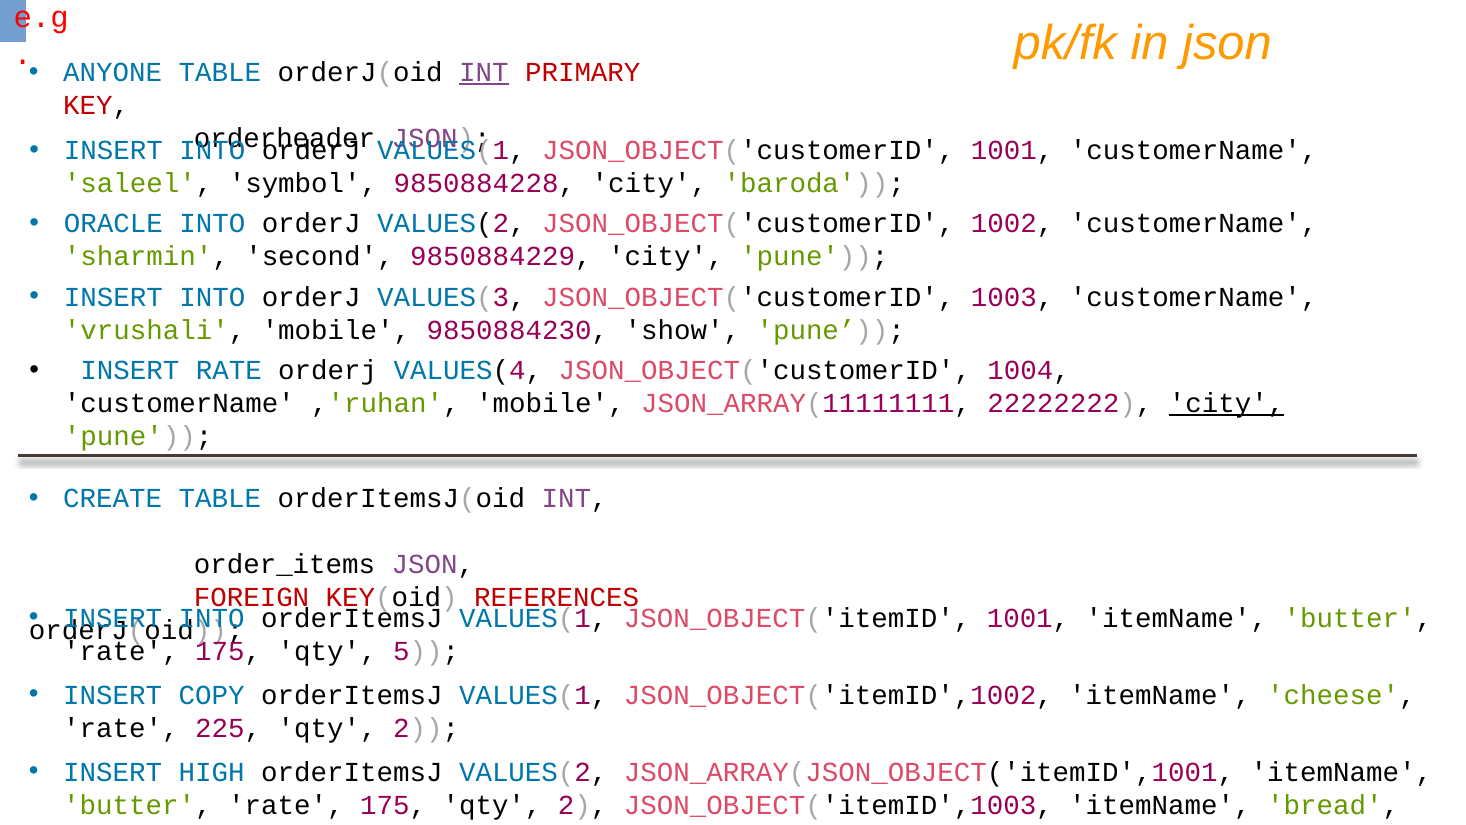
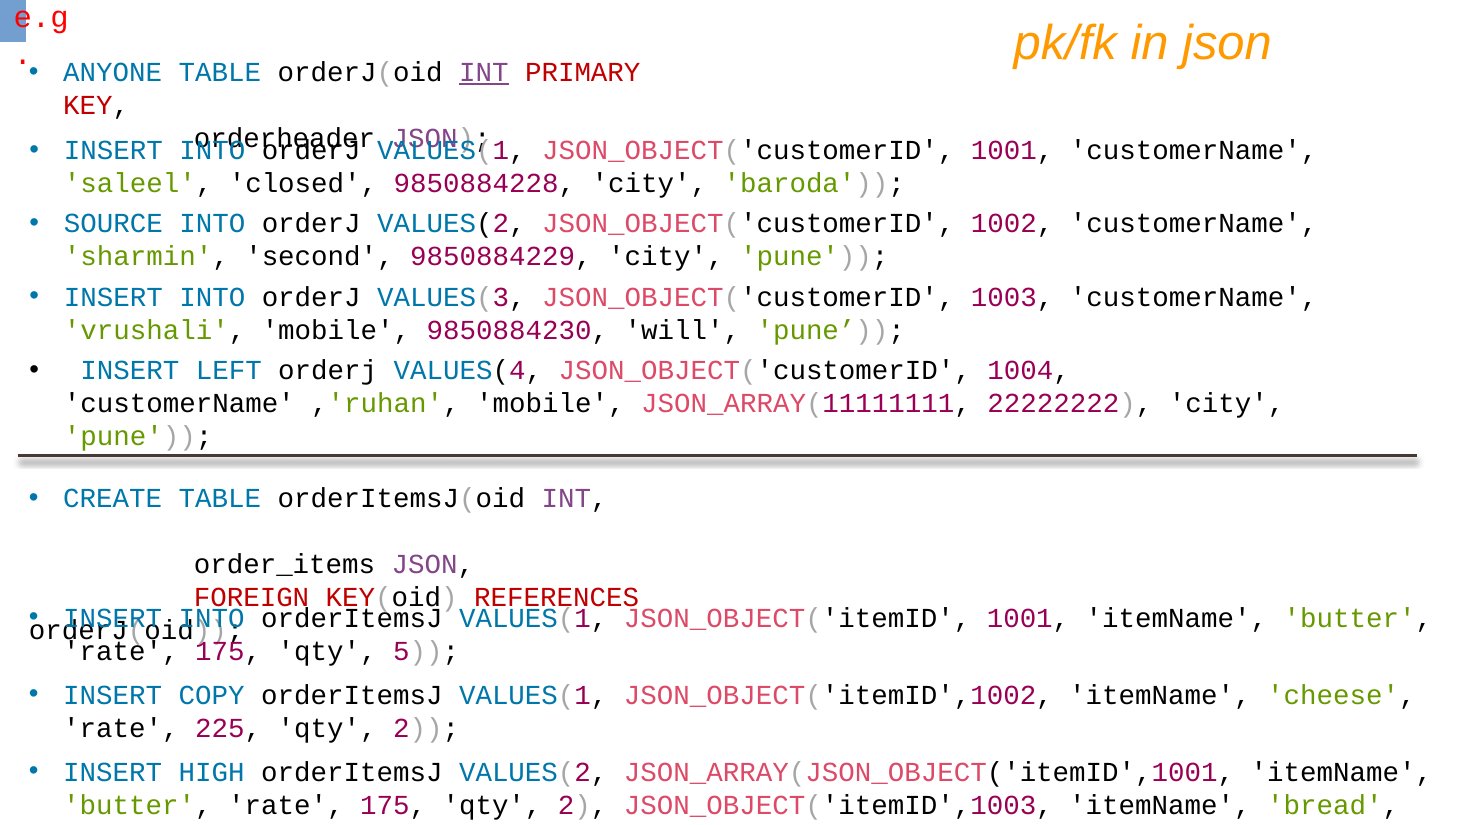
symbol: symbol -> closed (303, 183)
ORACLE: ORACLE -> SOURCE (113, 224)
show: show -> will (682, 330)
INSERT RATE: RATE -> LEFT (229, 370)
city underline: present -> none (1227, 403)
